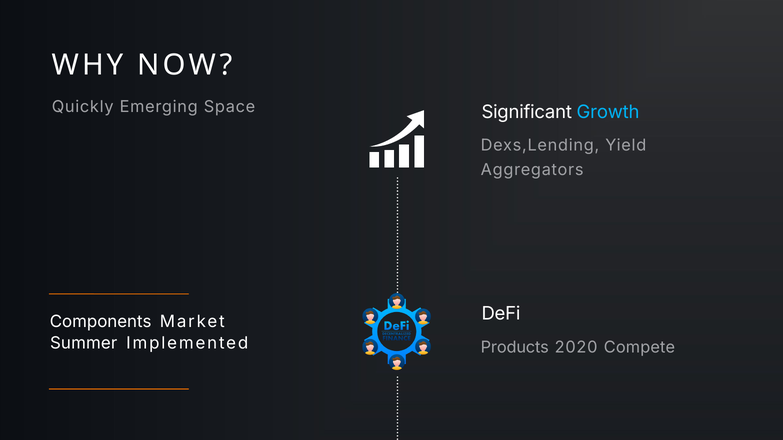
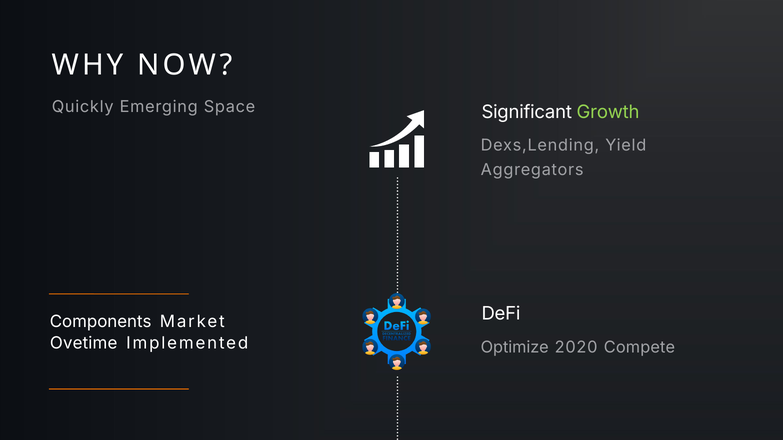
Growth colour: light blue -> light green (608, 112)
Summer: Summer -> Ovetime (84, 343)
Products: Products -> Optimize (515, 348)
